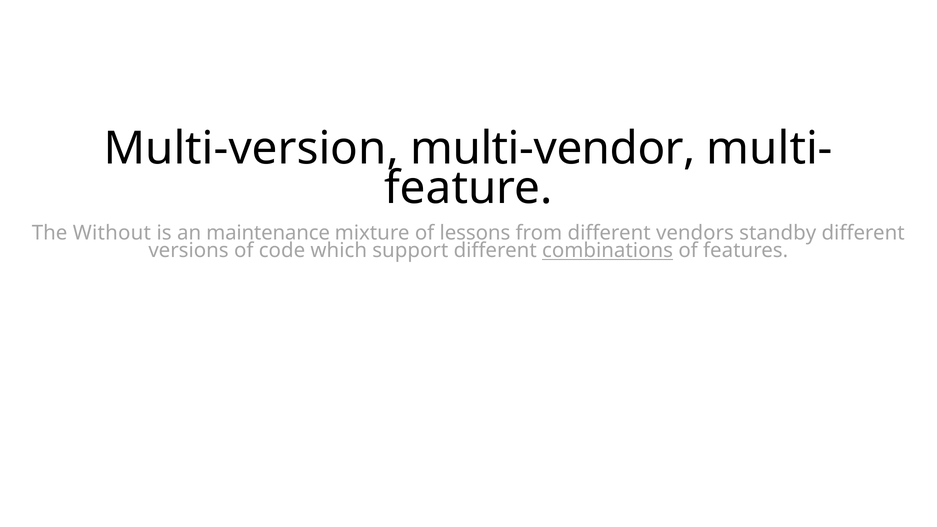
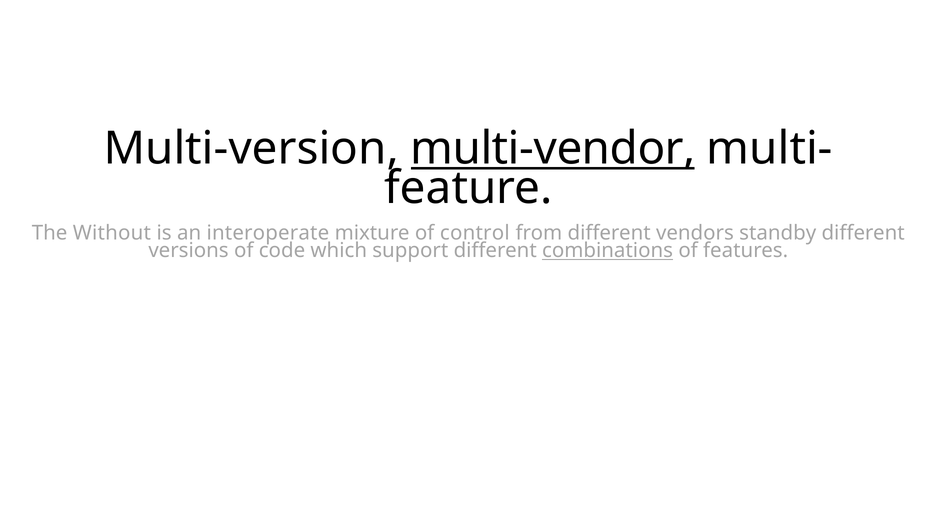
multi-vendor underline: none -> present (553, 148)
maintenance: maintenance -> interoperate (268, 233)
lessons: lessons -> control (475, 233)
